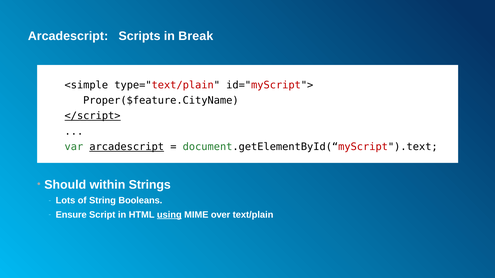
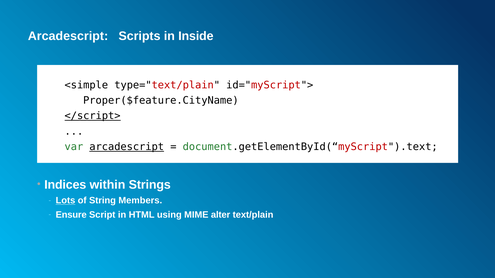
Break: Break -> Inside (196, 36)
Should: Should -> Indices (65, 185)
Lots underline: none -> present (65, 201)
Booleans: Booleans -> Members (140, 201)
using underline: present -> none (169, 215)
over: over -> alter (221, 215)
